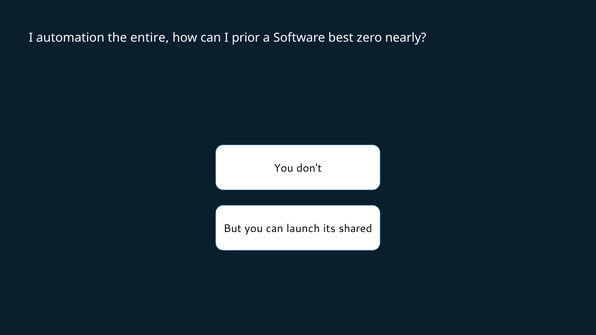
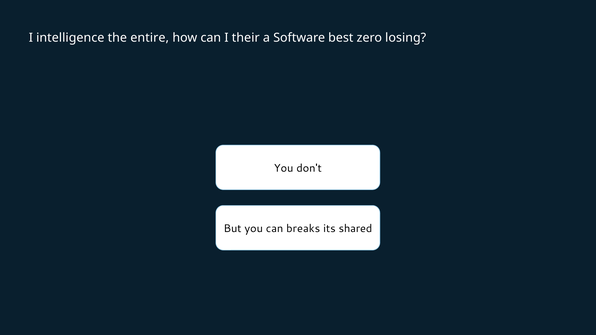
automation: automation -> intelligence (70, 38)
prior: prior -> their (246, 38)
nearly: nearly -> losing (406, 38)
launch: launch -> breaks (303, 229)
